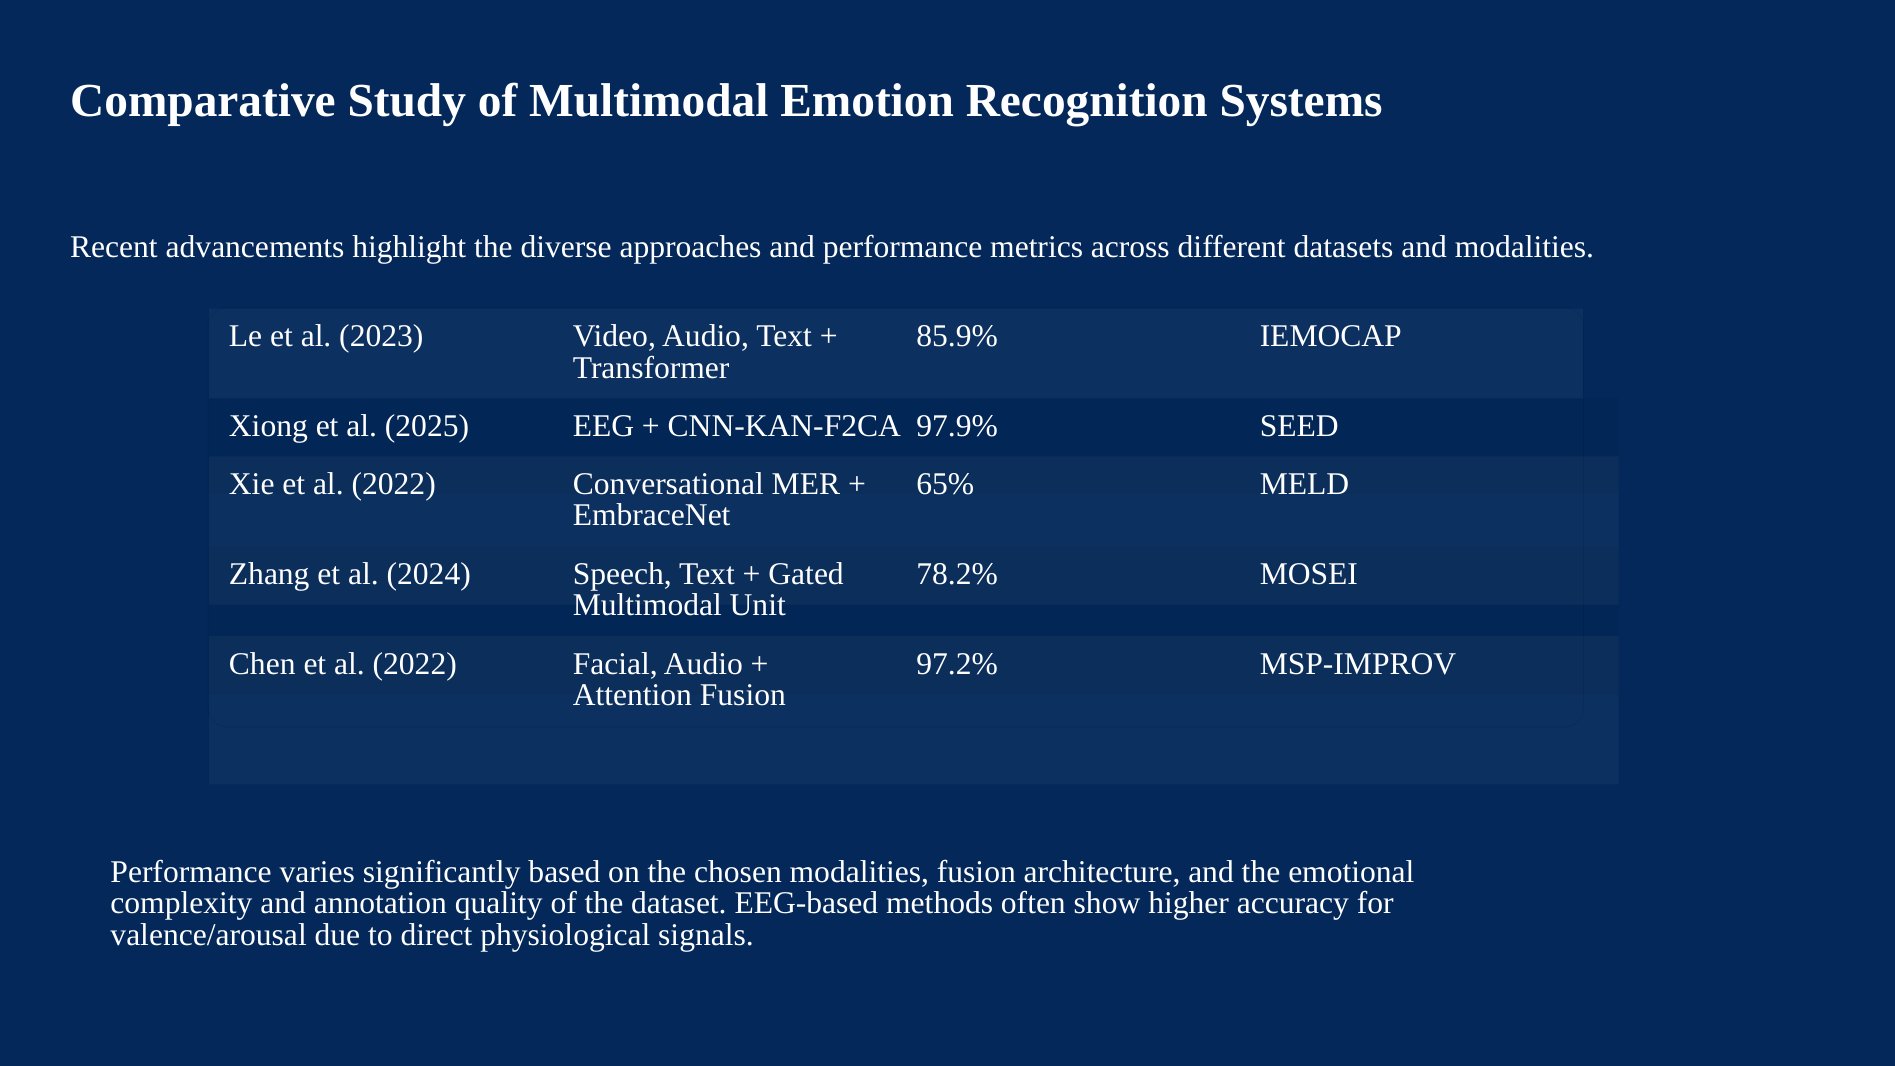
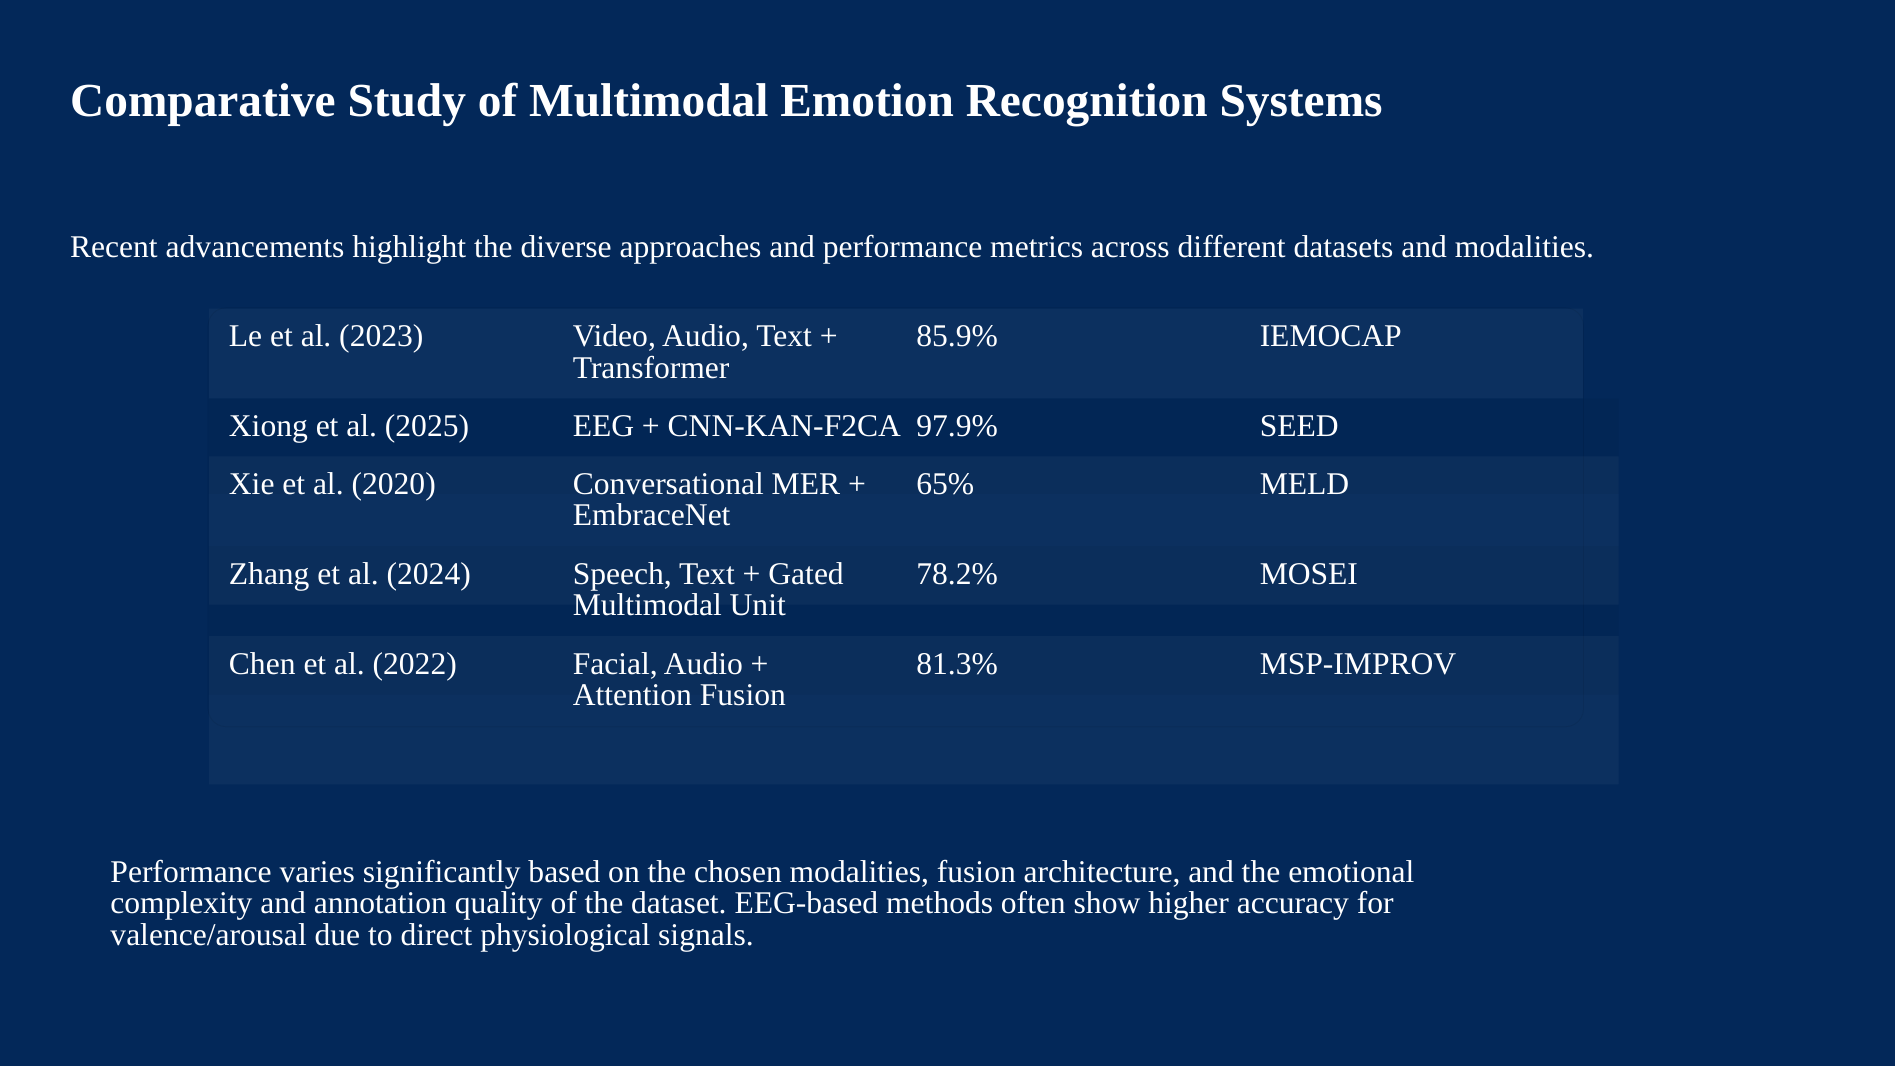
Xie et al 2022: 2022 -> 2020 (394, 484)
97.2%: 97.2% -> 81.3% (957, 664)
